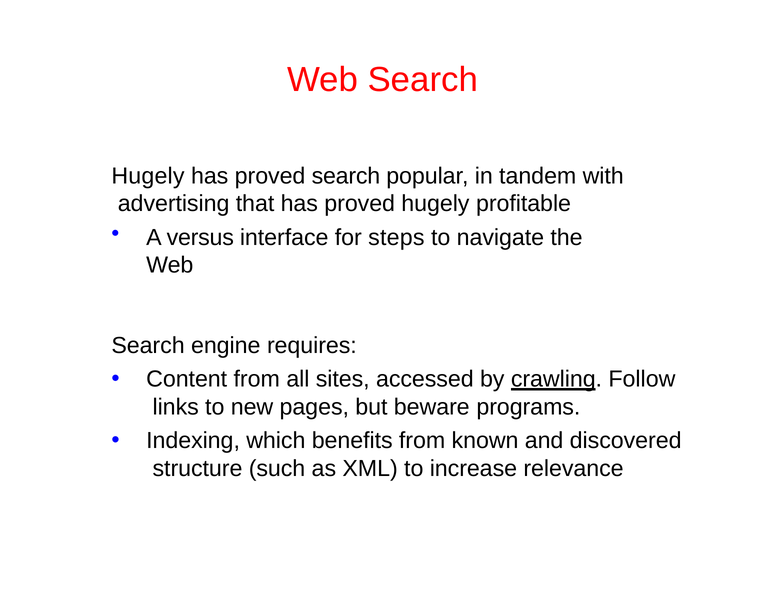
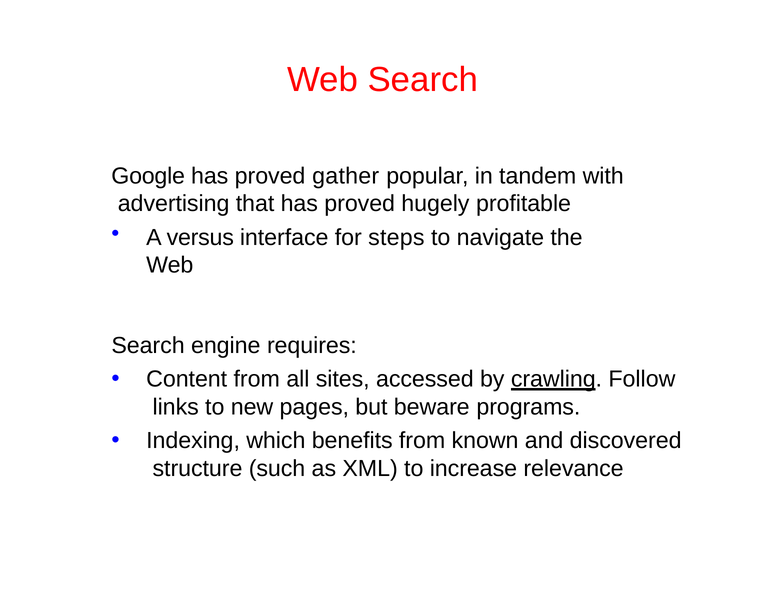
Hugely: Hugely -> Google (148, 176)
proved search: search -> gather (346, 176)
